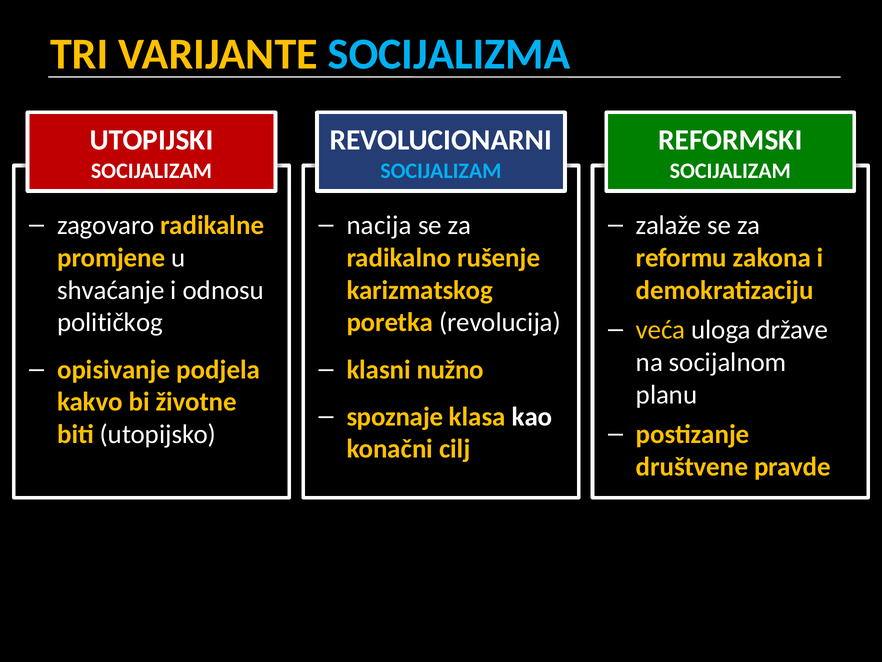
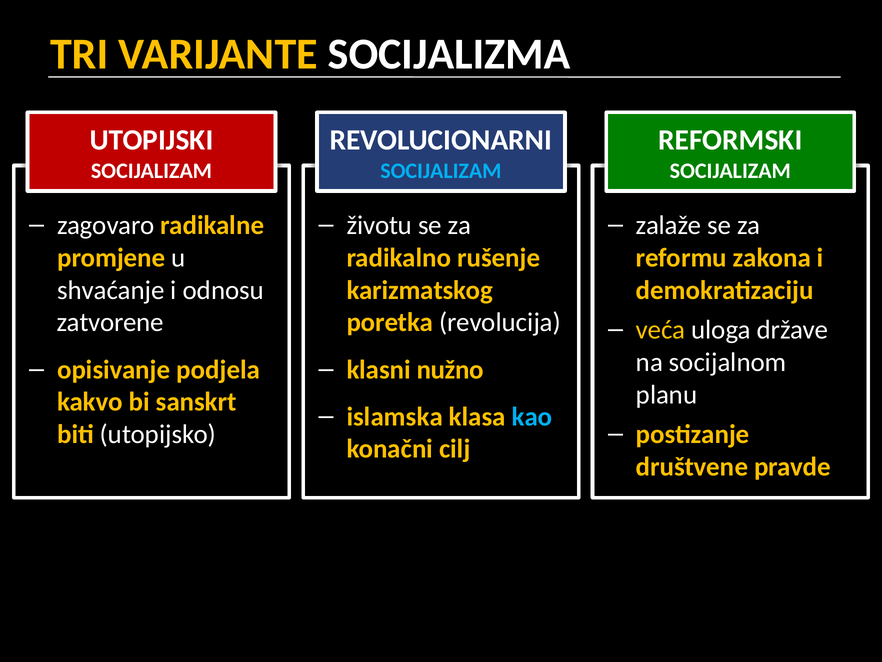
SOCIJALIZMA colour: light blue -> white (449, 54)
nacija: nacija -> životu (379, 225)
političkog: političkog -> zatvorene (110, 322)
životne: životne -> sanskrt (196, 402)
spoznaje: spoznaje -> islamska (395, 416)
kao colour: white -> light blue (532, 416)
